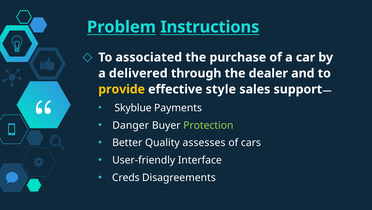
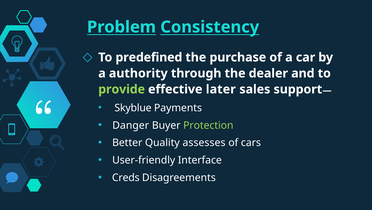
Instructions: Instructions -> Consistency (210, 27)
associated: associated -> predefined (149, 57)
delivered: delivered -> authority (138, 73)
provide colour: yellow -> light green (122, 89)
style: style -> later (221, 89)
